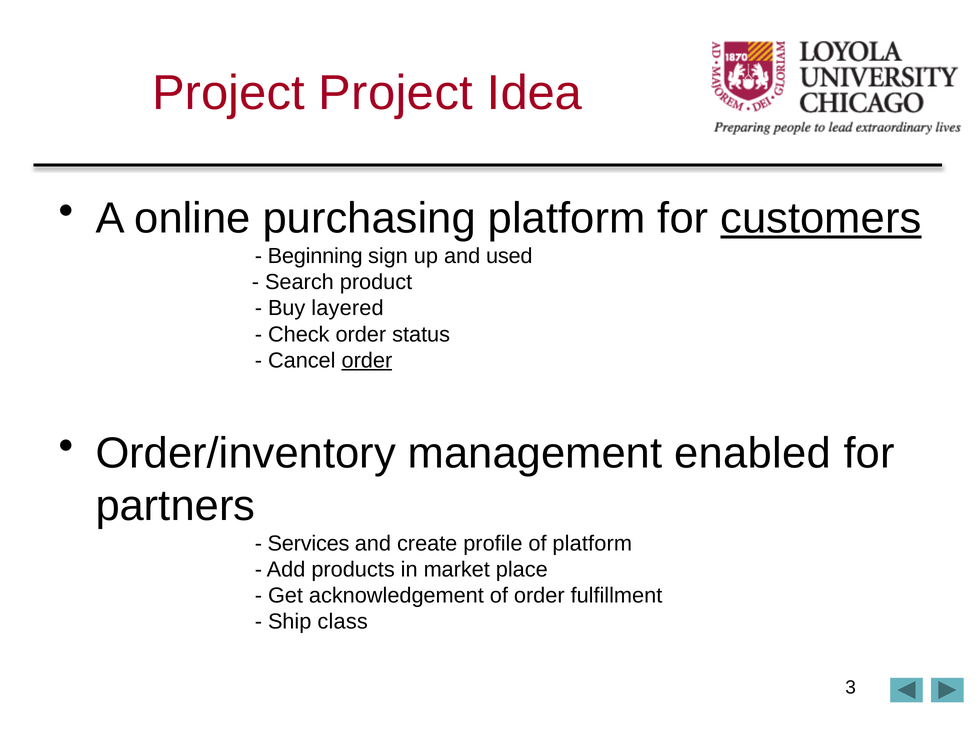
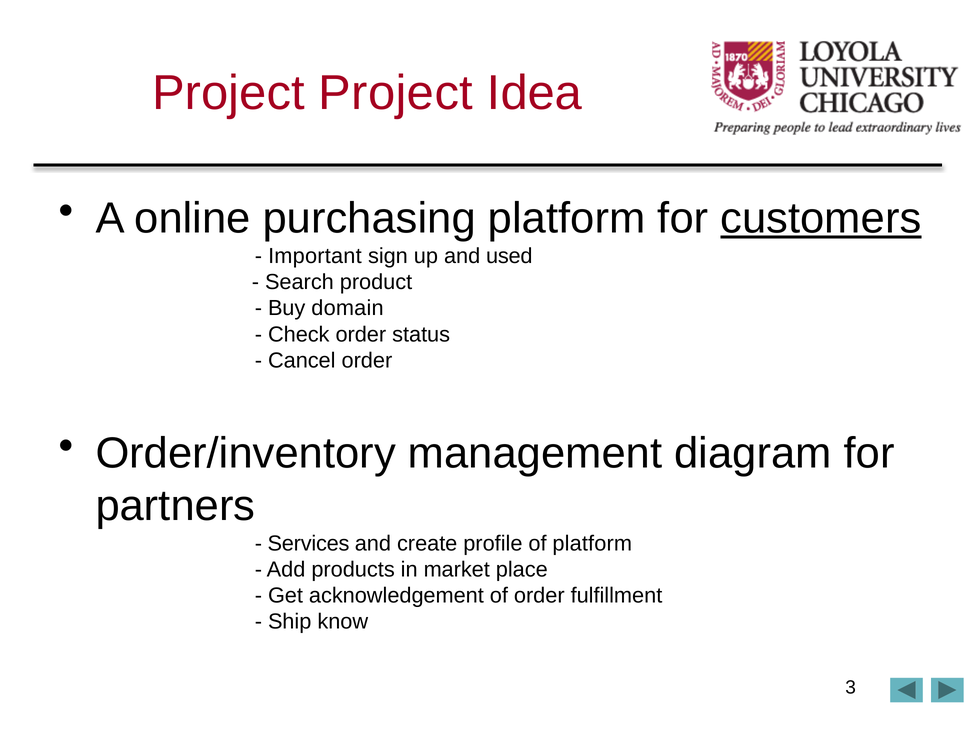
Beginning: Beginning -> Important (315, 256)
layered: layered -> domain (347, 308)
order underline: present -> none (367, 360)
enabled: enabled -> diagram (753, 453)
class: class -> know (343, 622)
